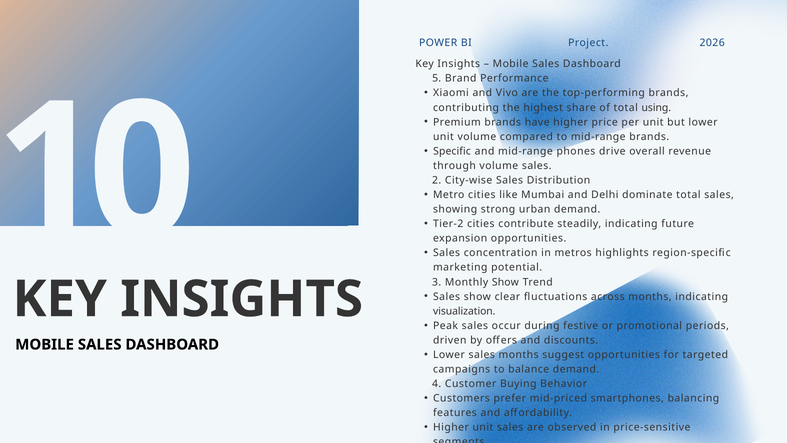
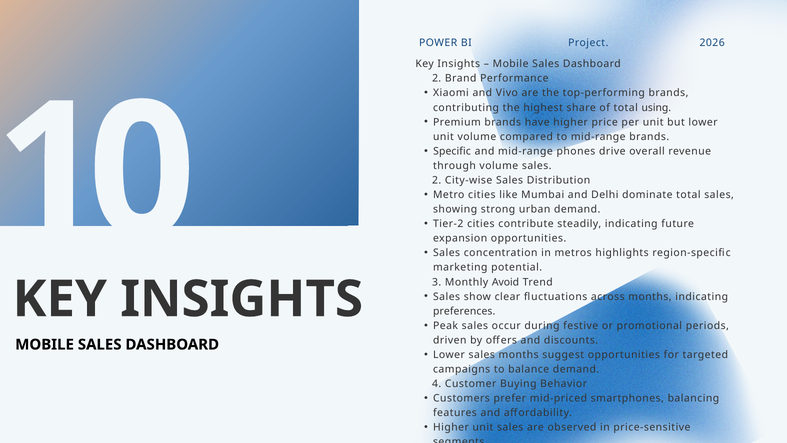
5: 5 -> 2 (437, 78)
Monthly Show: Show -> Avoid (505, 282)
visualization: visualization -> preferences (464, 311)
